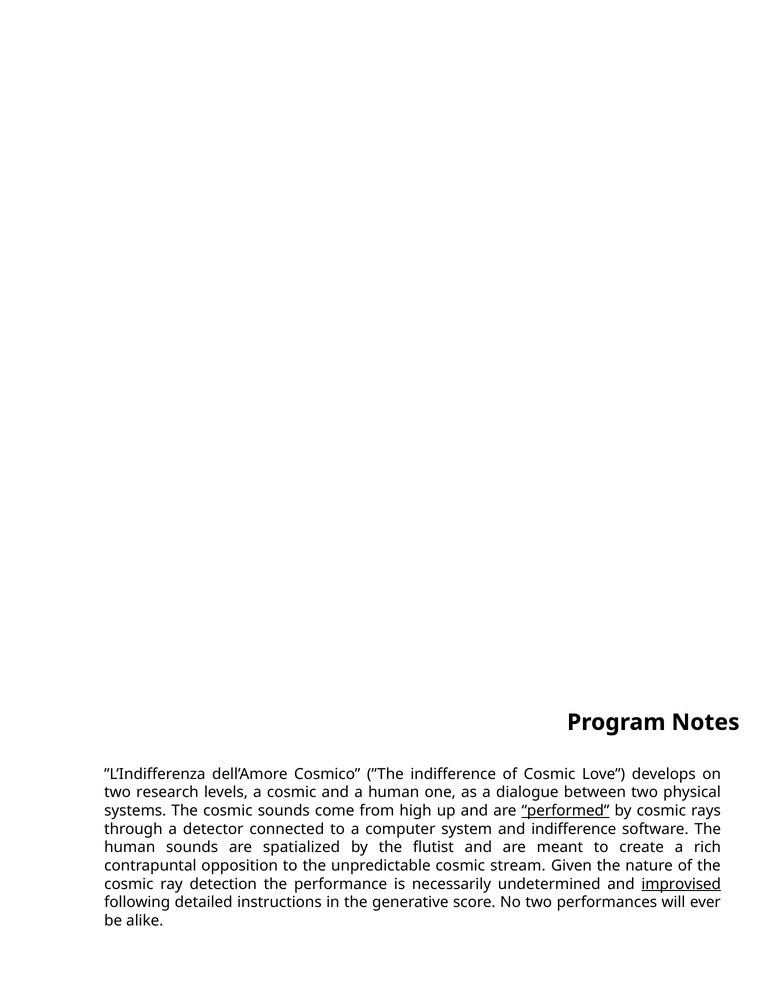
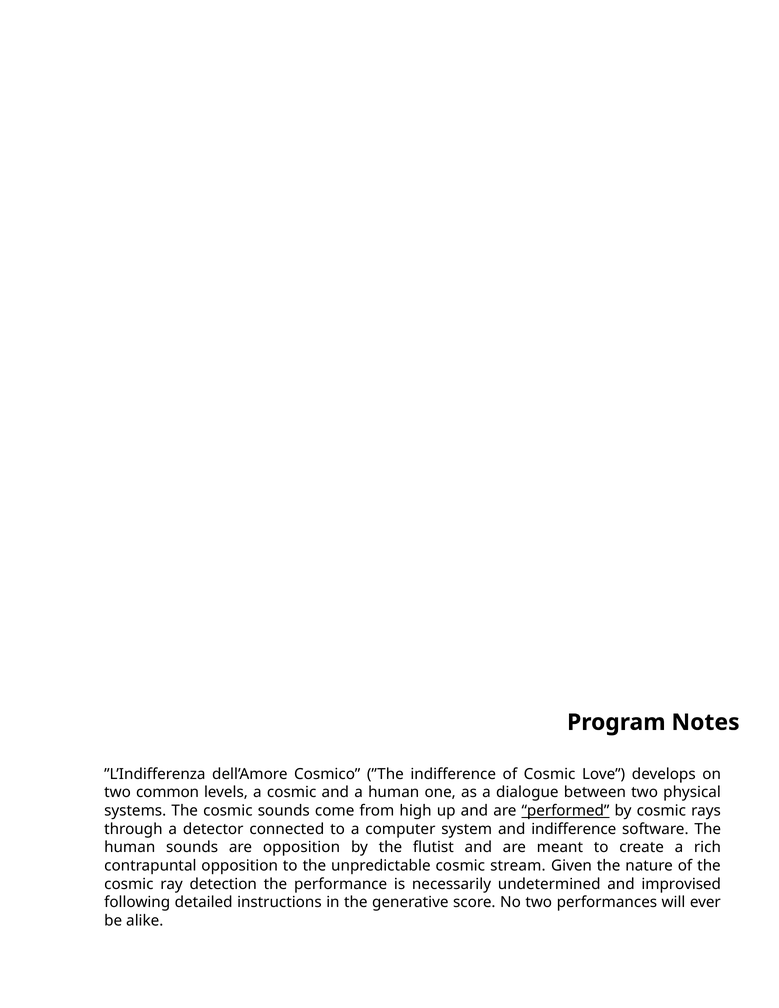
research: research -> common (168, 793)
are spatialized: spatialized -> opposition (302, 847)
improvised underline: present -> none (681, 884)
